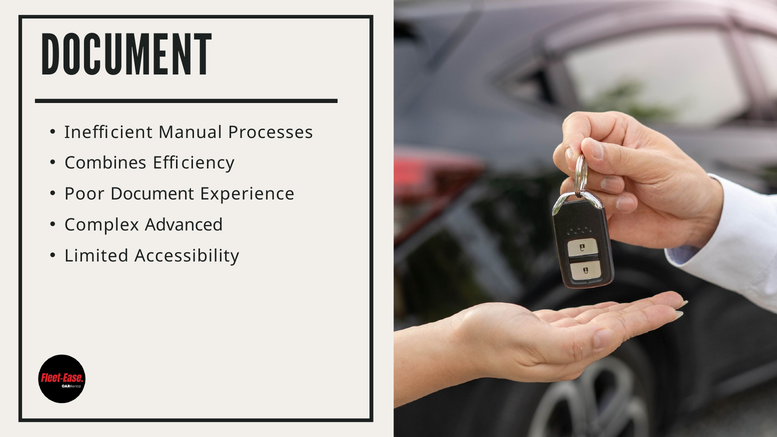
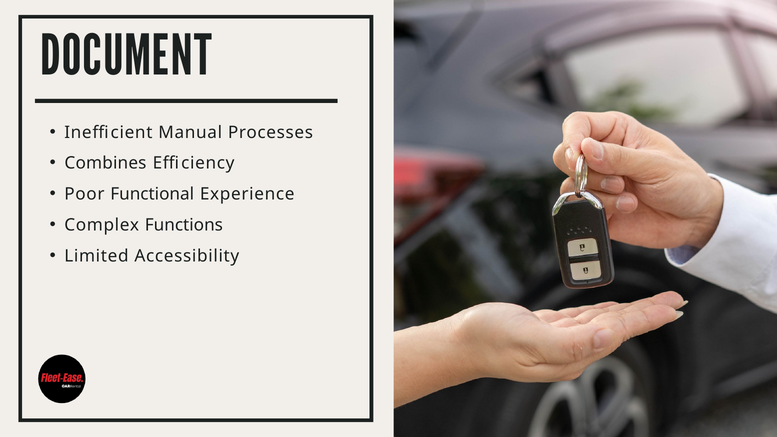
Poor Document: Document -> Functional (152, 194)
Advanced: Advanced -> Functions (184, 225)
